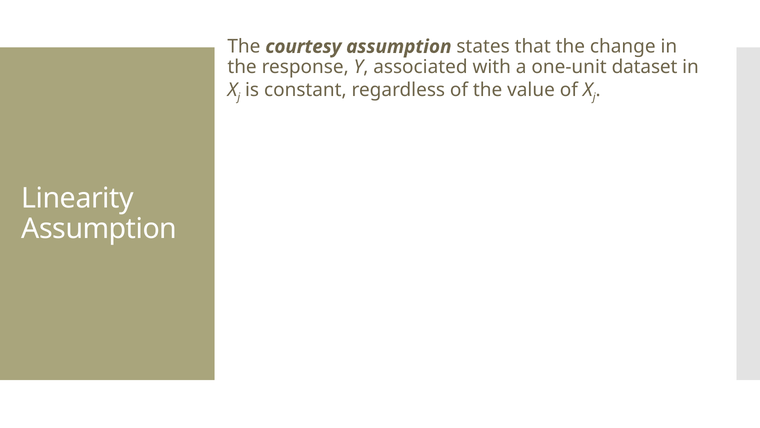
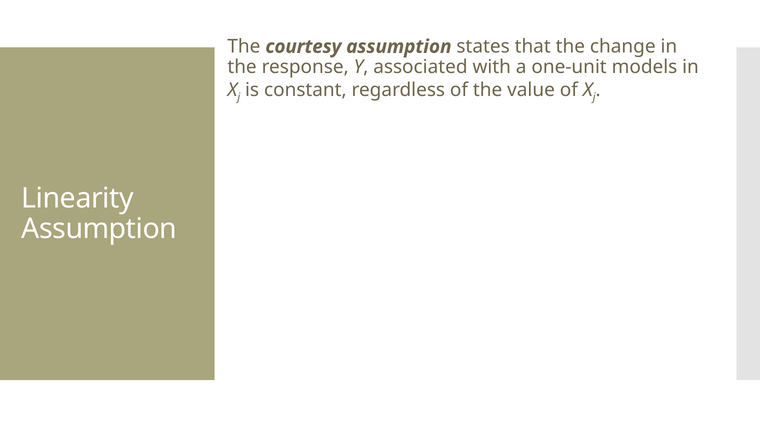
dataset: dataset -> models (644, 67)
